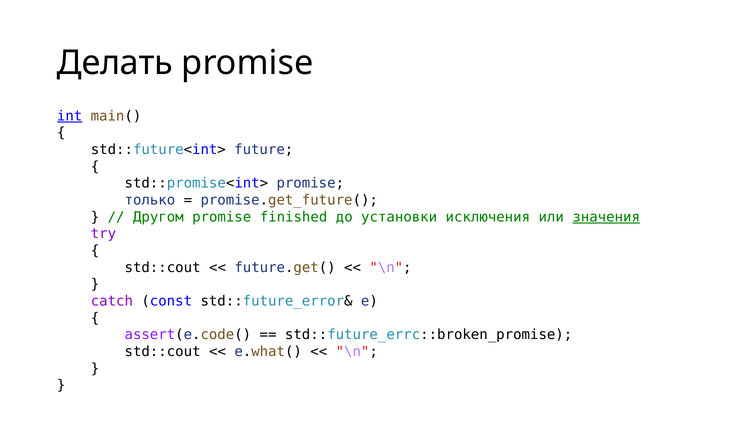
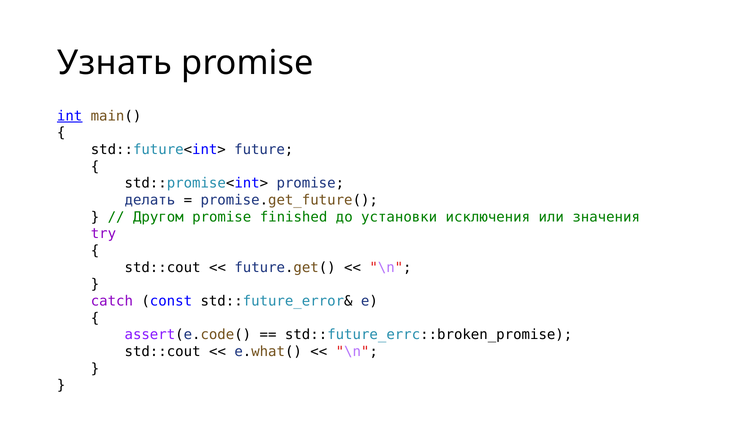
Делать: Делать -> Узнать (115, 63)
только: только -> делать (150, 200)
значения underline: present -> none (606, 217)
